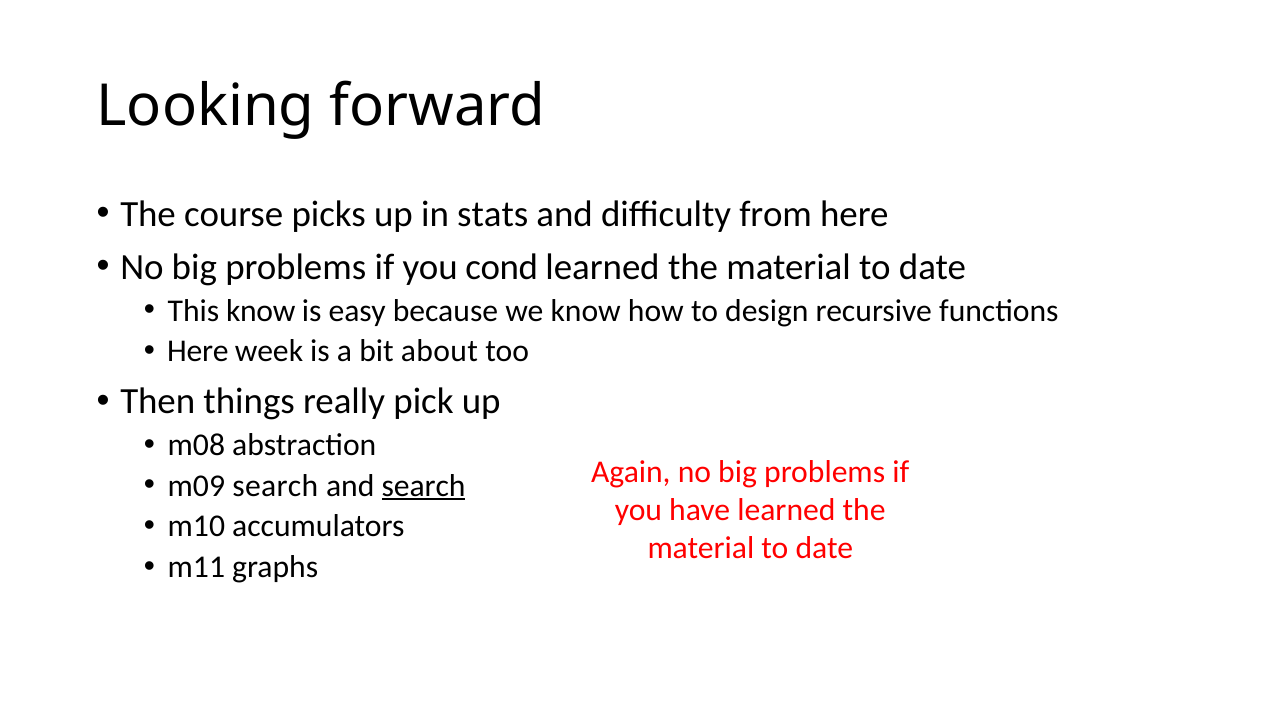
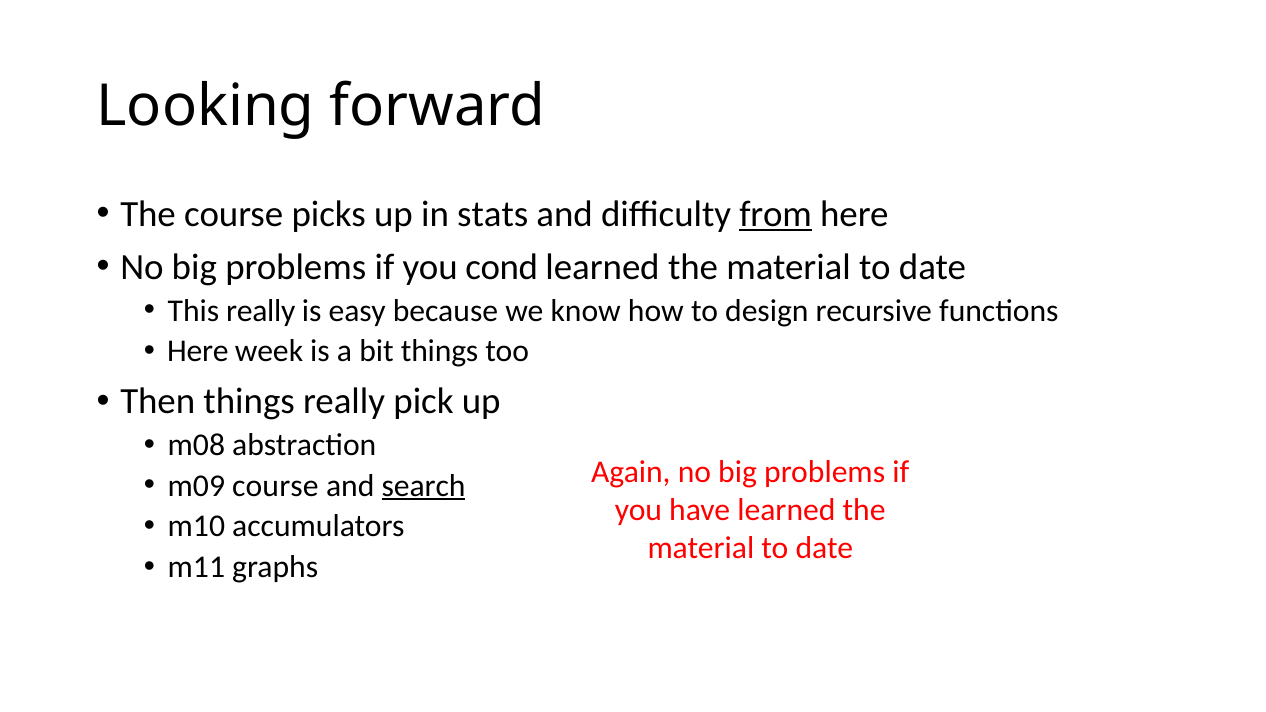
from underline: none -> present (776, 214)
This know: know -> really (261, 311)
bit about: about -> things (440, 351)
m09 search: search -> course (275, 486)
